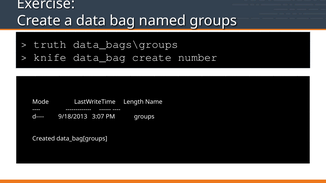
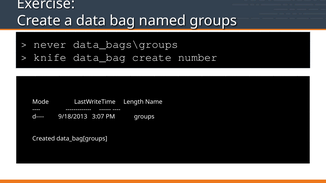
truth: truth -> never (50, 44)
